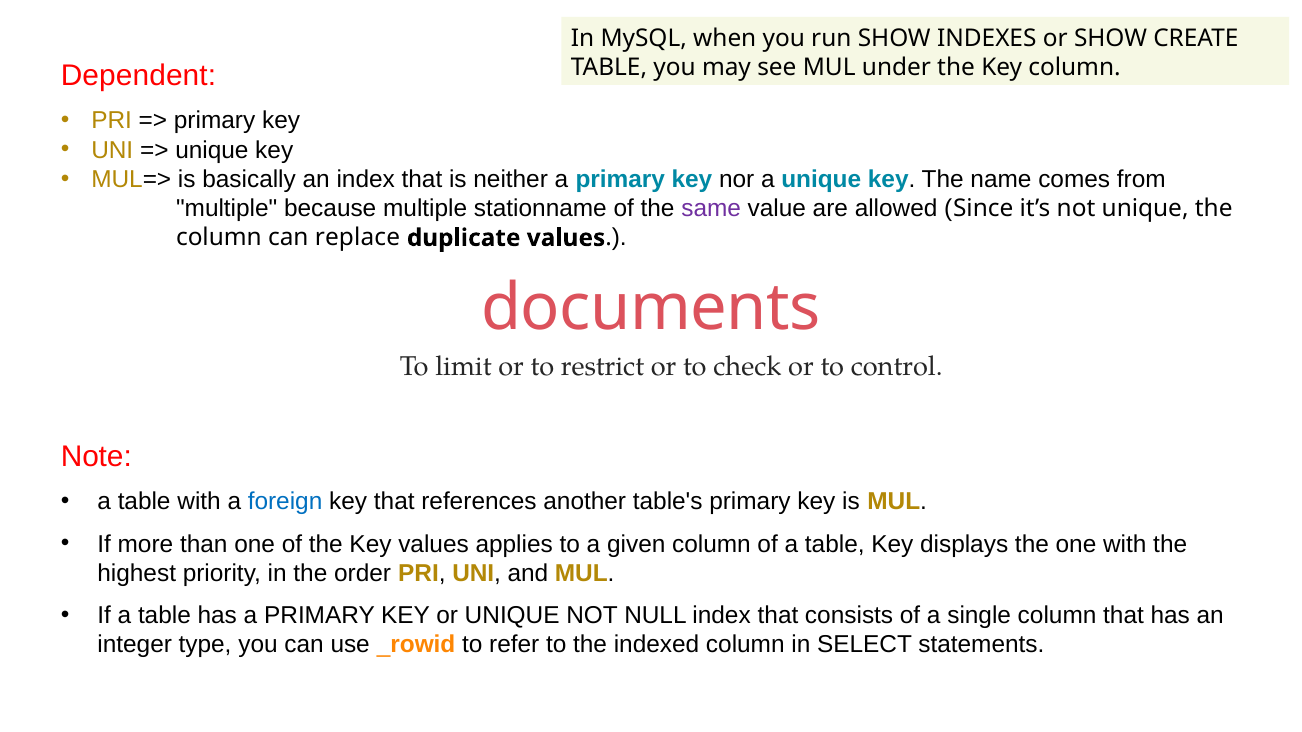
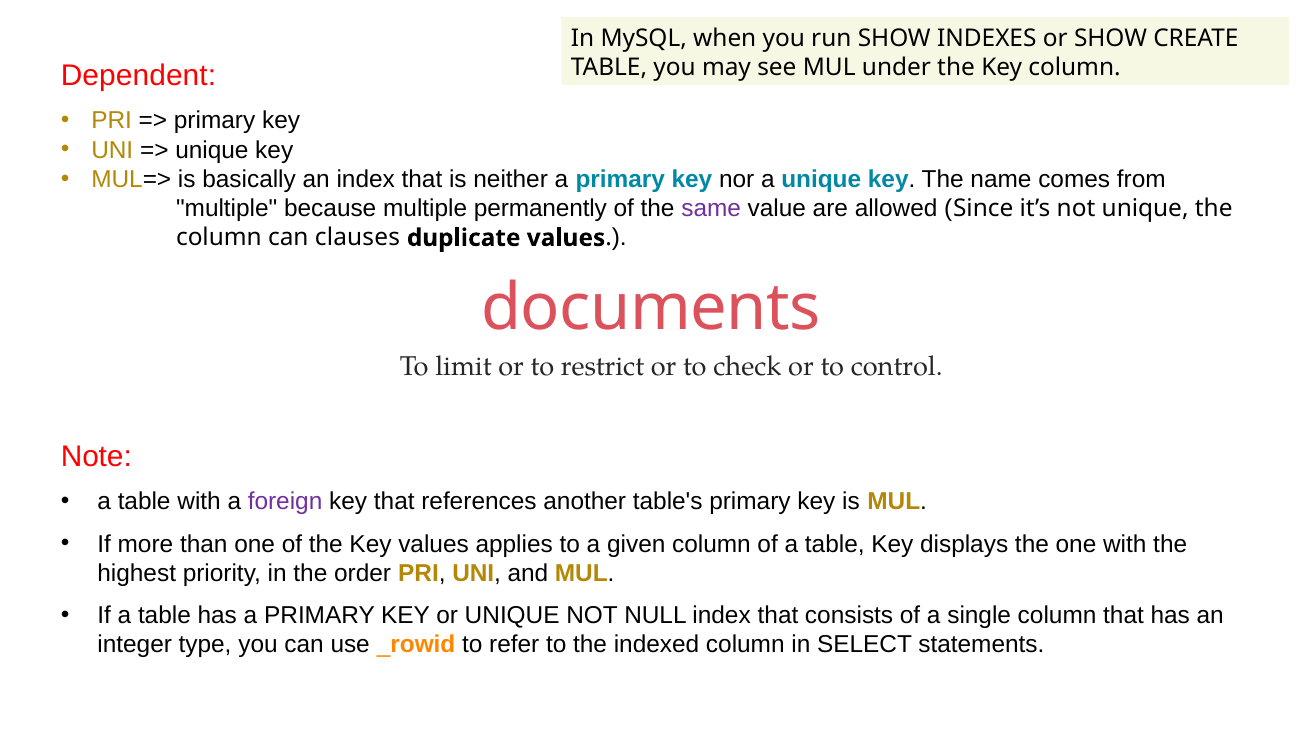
stationname: stationname -> permanently (540, 209)
replace: replace -> clauses (357, 238)
foreign colour: blue -> purple (285, 502)
